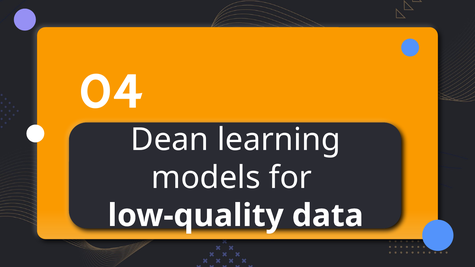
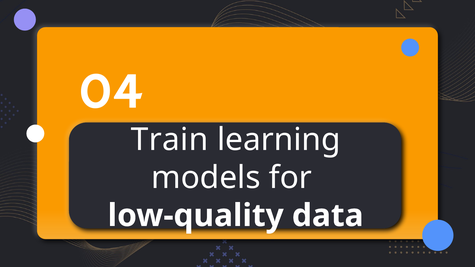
Dean: Dean -> Train (170, 140)
